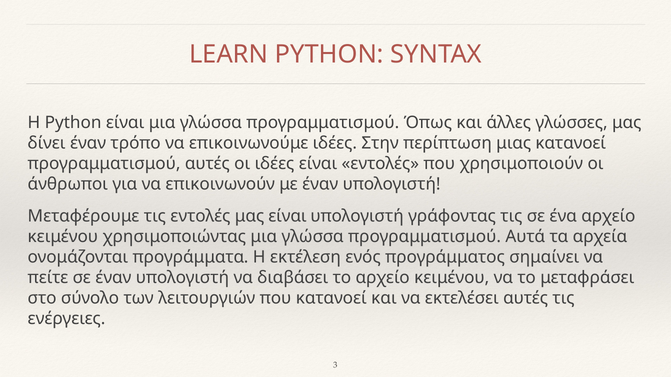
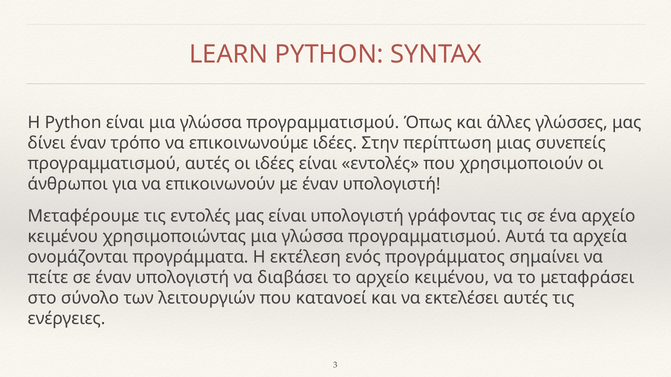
μιας κατανοεί: κατανοεί -> συνεπείς (571, 143)
